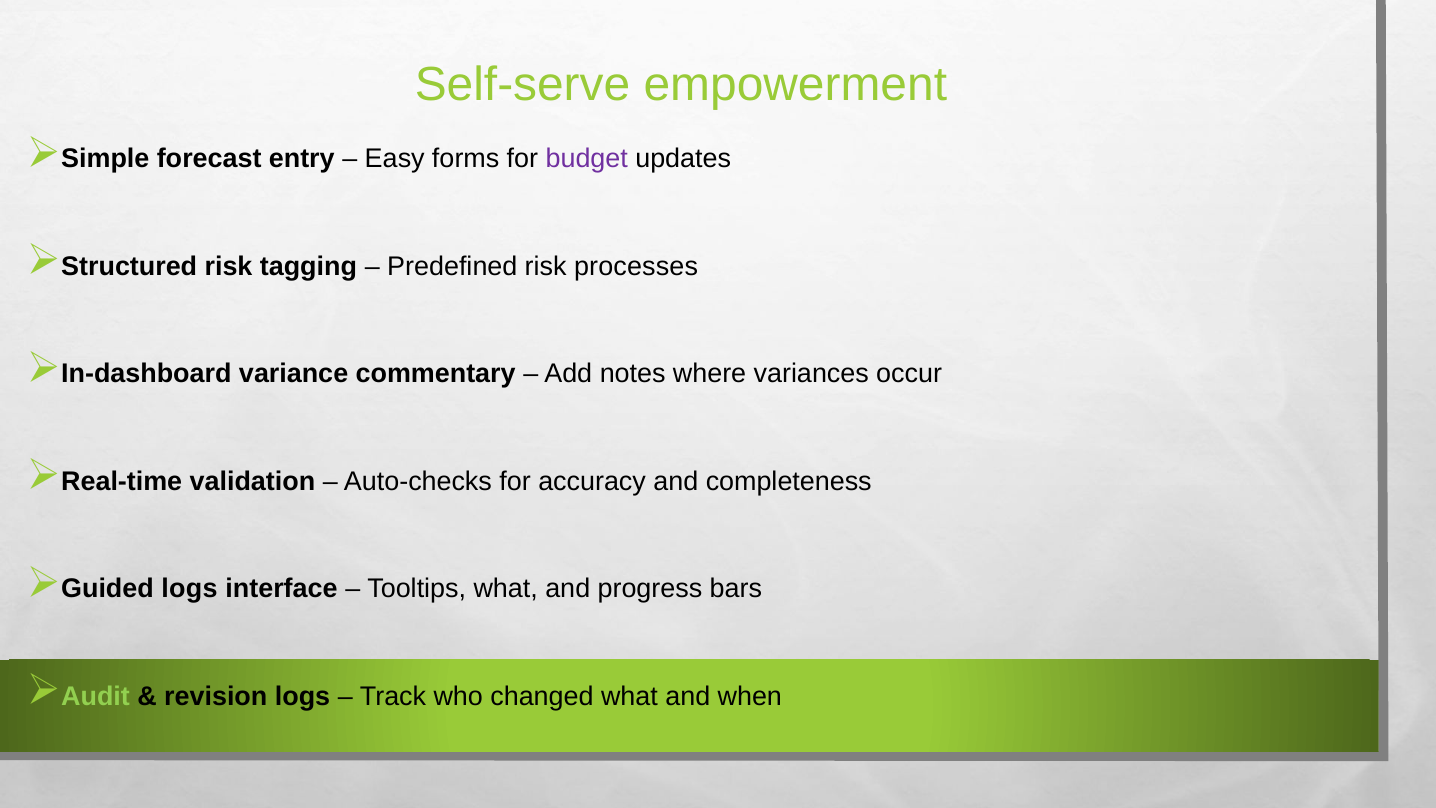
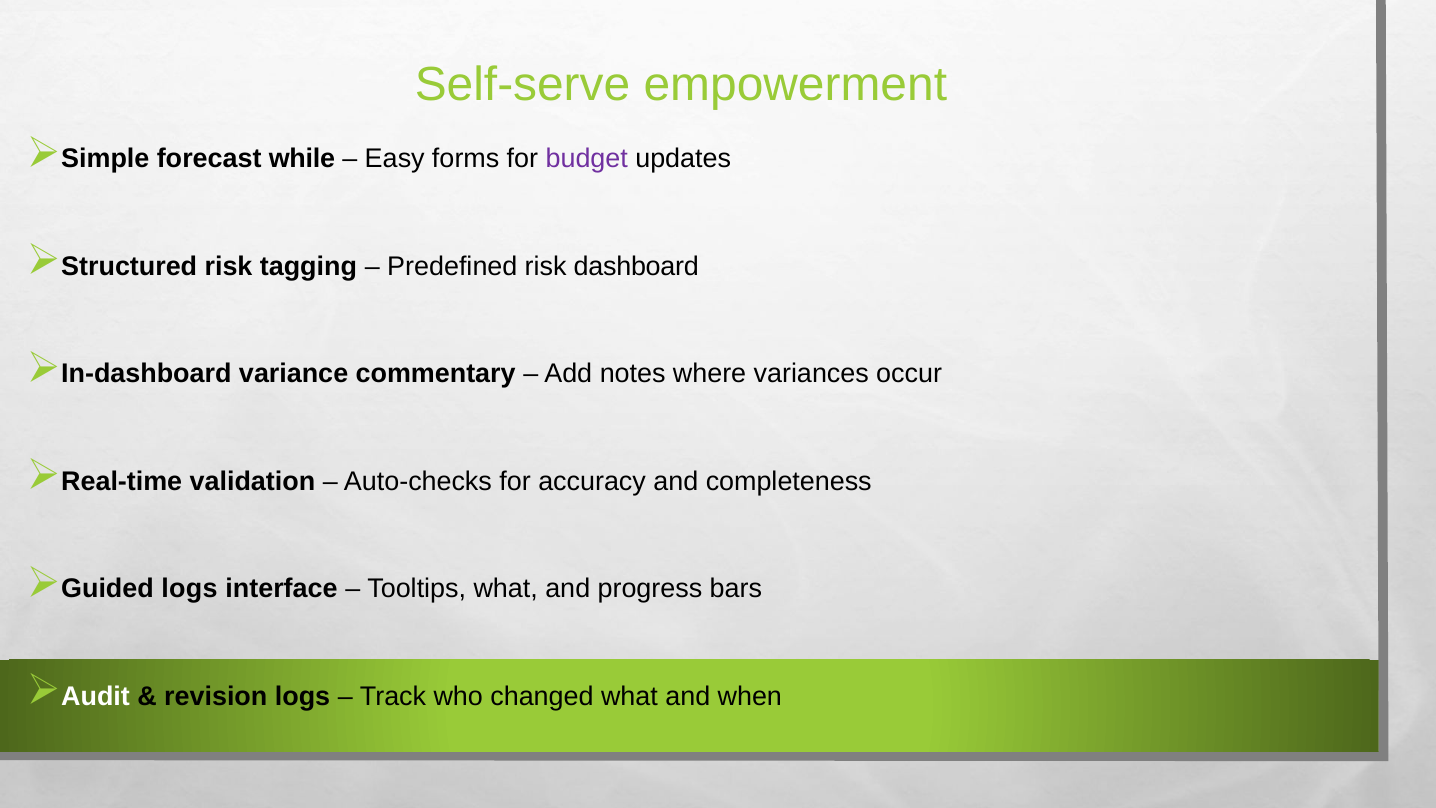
entry: entry -> while (302, 159)
processes: processes -> dashboard (636, 266)
Audit colour: light green -> white (96, 696)
